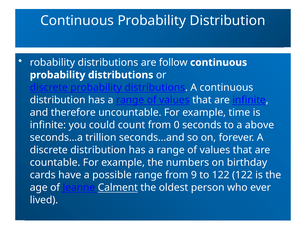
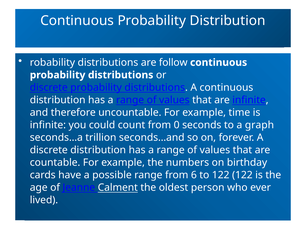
above: above -> graph (259, 125)
9: 9 -> 6 (194, 175)
